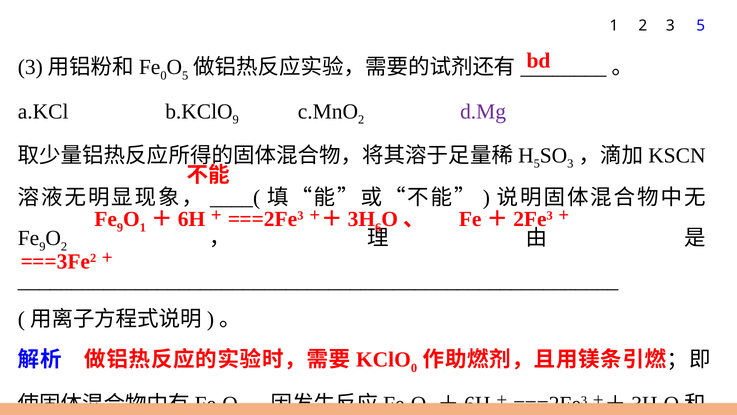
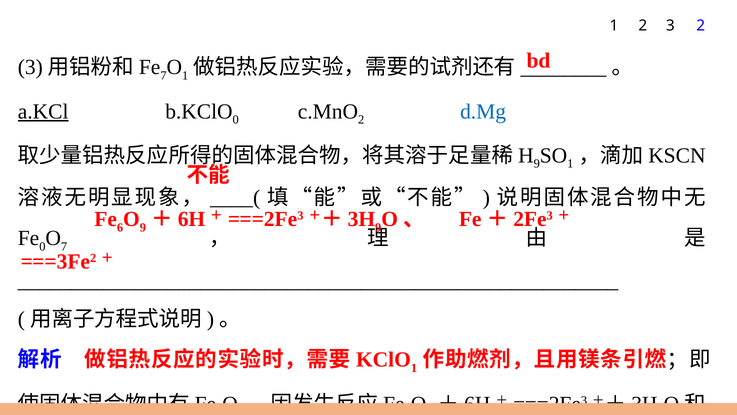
3 5: 5 -> 2 (701, 26)
0: 0 -> 7 (164, 76)
5: 5 -> 1 (185, 76)
a.KCl underline: none -> present (43, 111)
9: 9 -> 0 (236, 120)
d.Mg colour: purple -> blue (483, 111)
5: 5 -> 9 (537, 164)
3: 3 -> 1 (570, 164)
9: 9 -> 6 (120, 227)
1: 1 -> 9 (143, 227)
6: 6 -> 9 (378, 227)
9: 9 -> 0 (42, 247)
2: 2 -> 7 (64, 247)
0: 0 -> 1 (414, 368)
